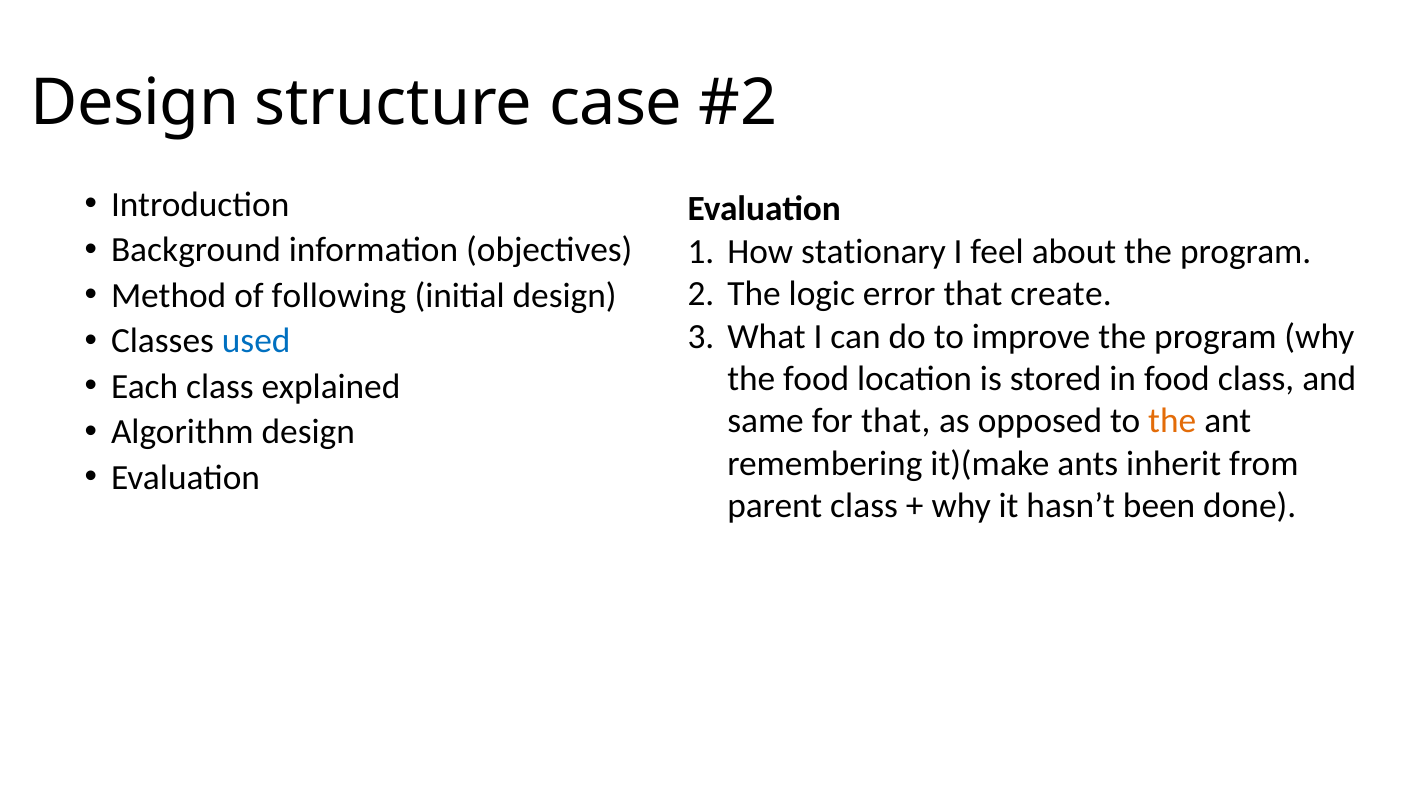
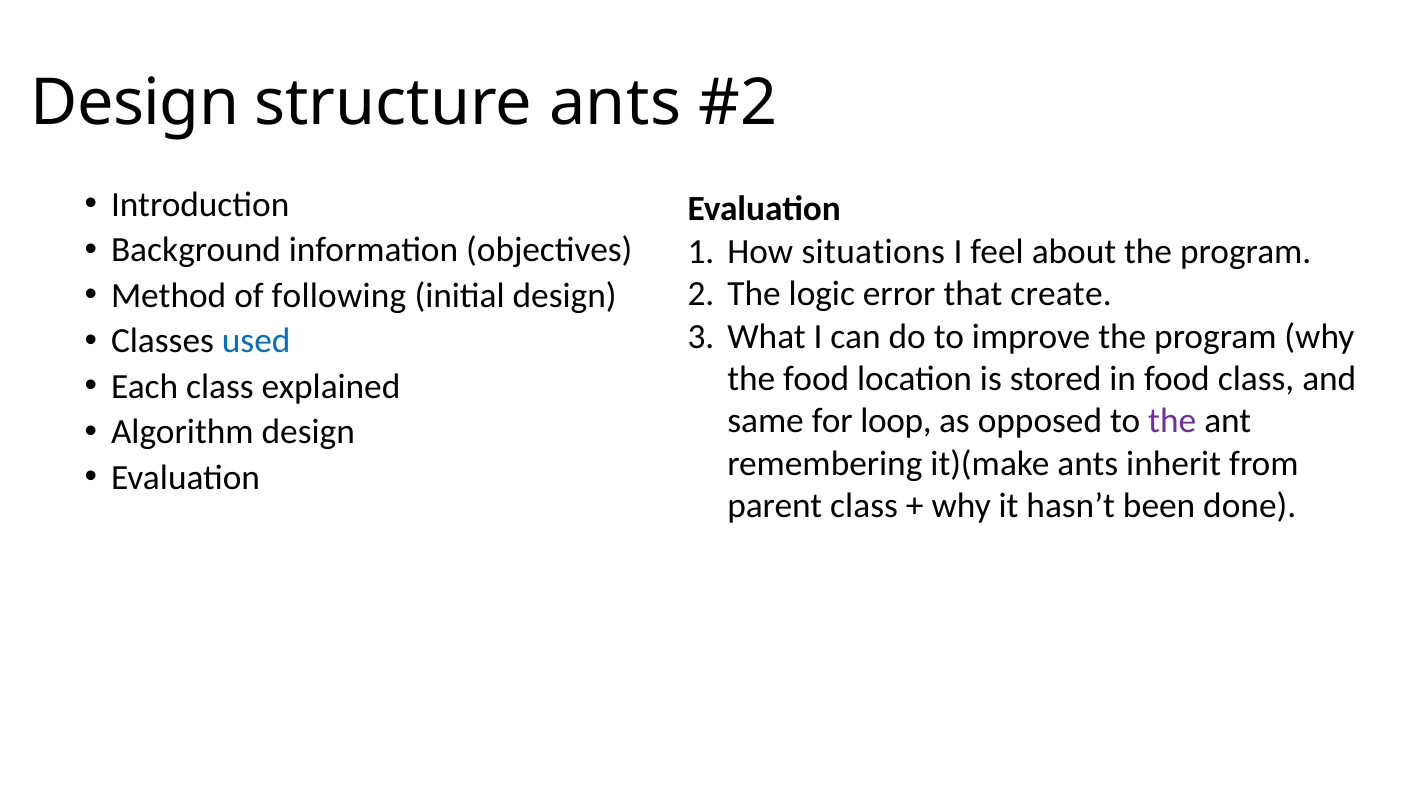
structure case: case -> ants (615, 103)
stationary: stationary -> situations (873, 252)
for that: that -> loop (896, 421)
the colour: orange -> purple (1172, 421)
